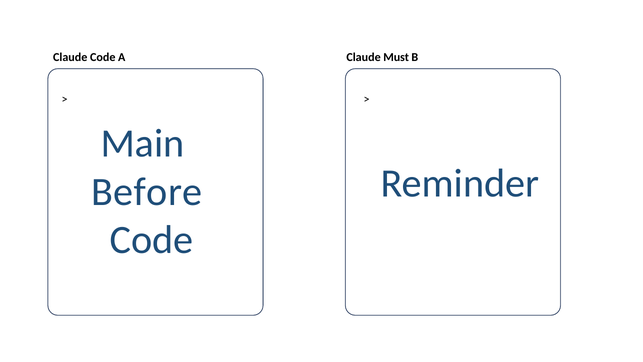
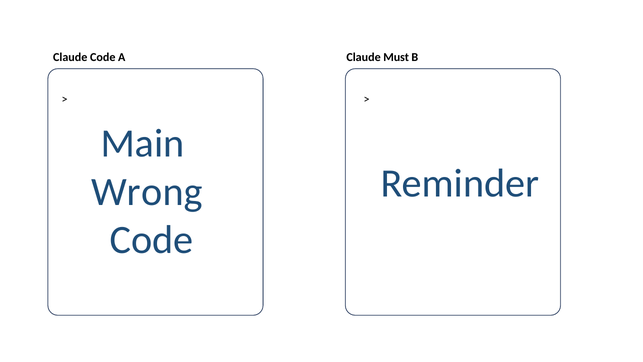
Before: Before -> Wrong (147, 192)
